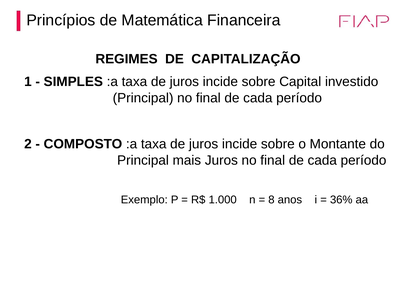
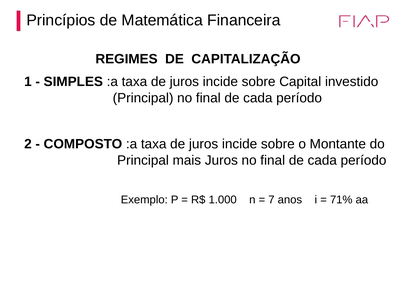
8: 8 -> 7 (271, 200)
36%: 36% -> 71% (341, 200)
